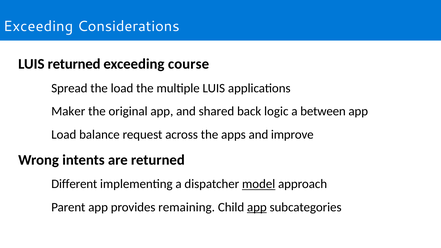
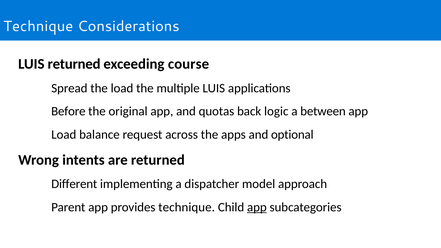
Exceeding: Exceeding -> Technique (38, 26)
Maker: Maker -> Before (68, 111)
shared: shared -> quotas (216, 111)
improve: improve -> optional (292, 134)
model underline: present -> none (259, 184)
provides remaining: remaining -> technique (187, 207)
